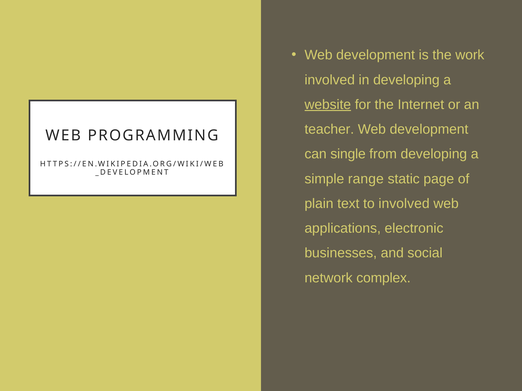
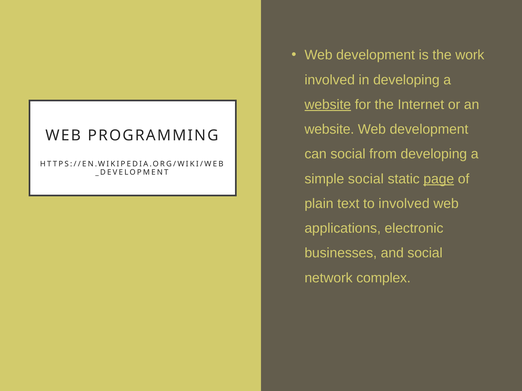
teacher: teacher -> website (329, 130)
can single: single -> social (348, 154)
simple range: range -> social (366, 179)
page underline: none -> present (439, 179)
